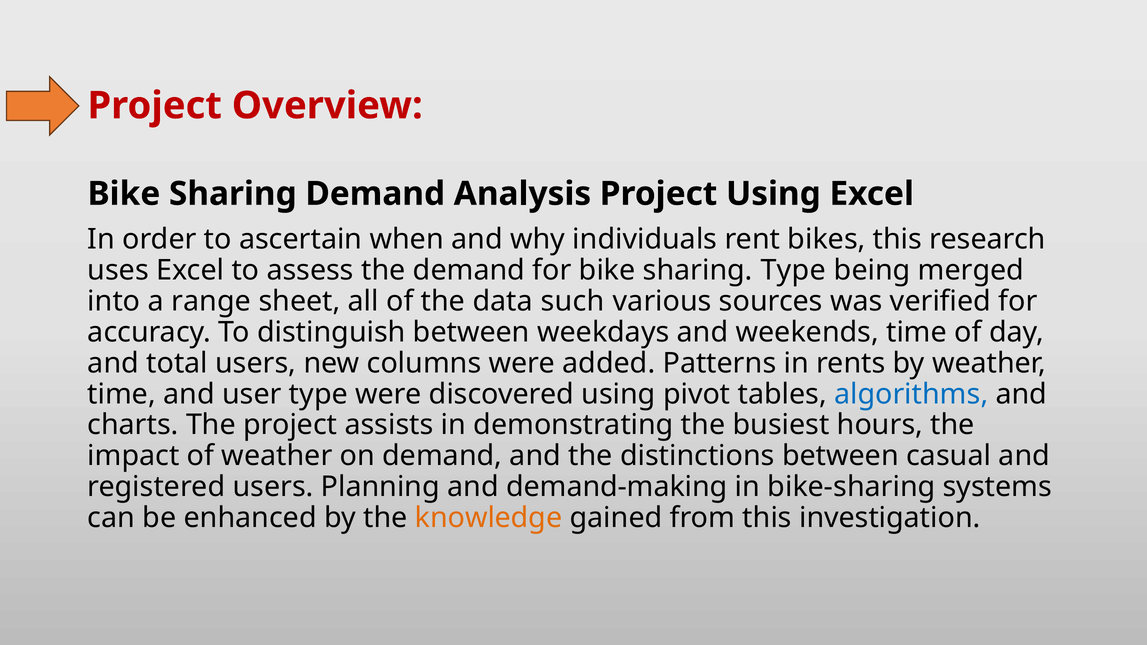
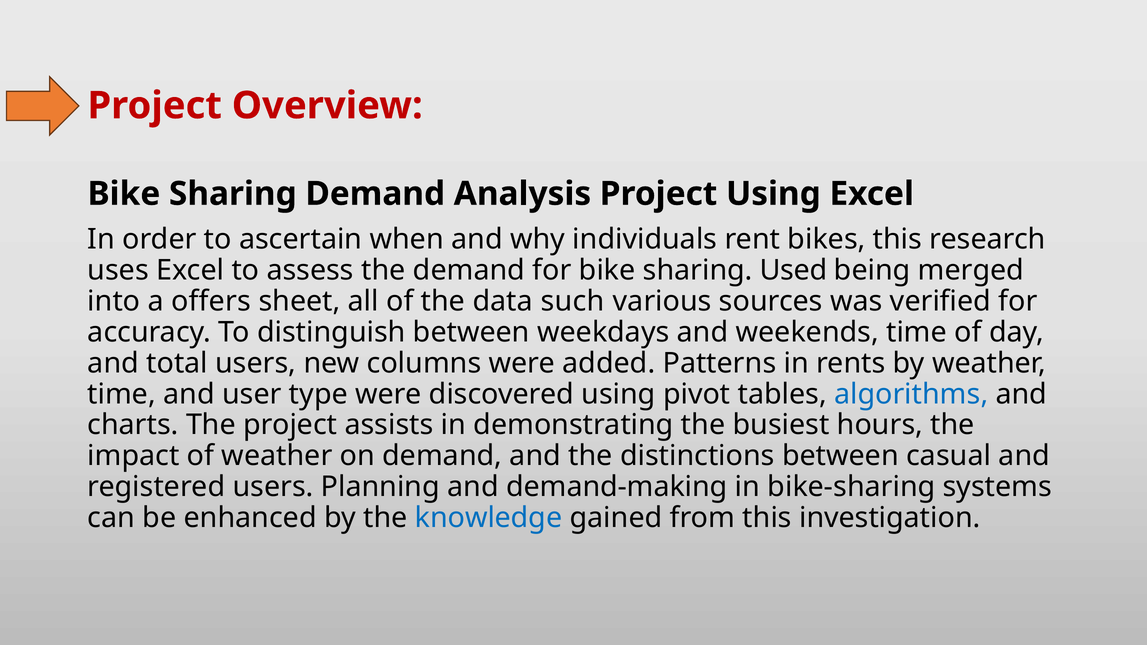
sharing Type: Type -> Used (793, 270)
range: range -> offers (211, 301)
knowledge colour: orange -> blue (489, 518)
